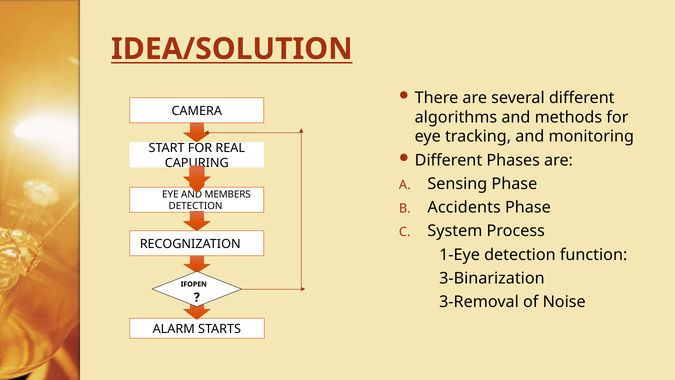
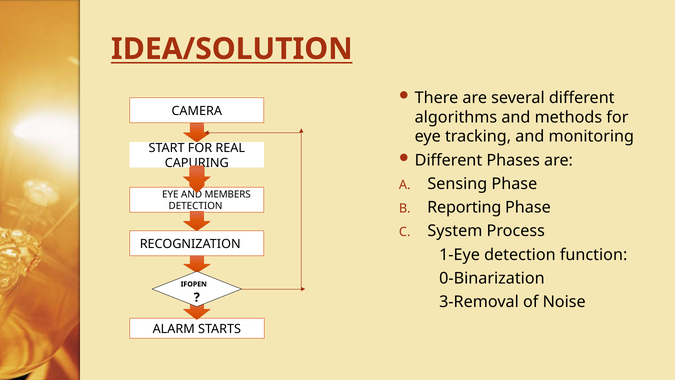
Accidents: Accidents -> Reporting (464, 207)
3-Binarization: 3-Binarization -> 0-Binarization (492, 278)
